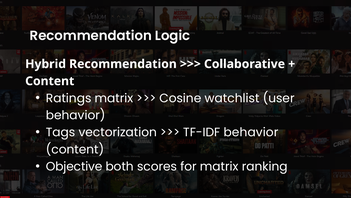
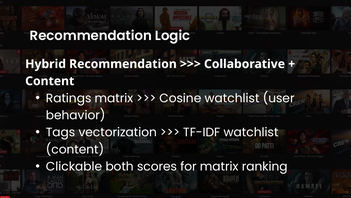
TF-IDF behavior: behavior -> watchlist (251, 132)
Objective: Objective -> Clickable (74, 166)
